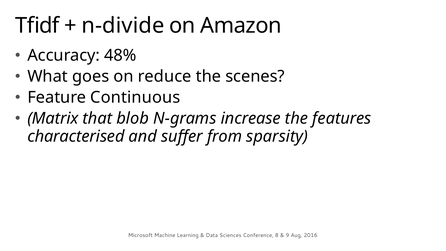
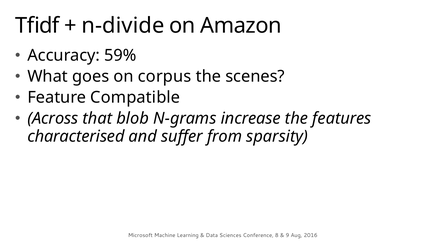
48%: 48% -> 59% (120, 56)
reduce: reduce -> corpus (165, 77)
Continuous: Continuous -> Compatible (135, 98)
Matrix: Matrix -> Across (53, 119)
